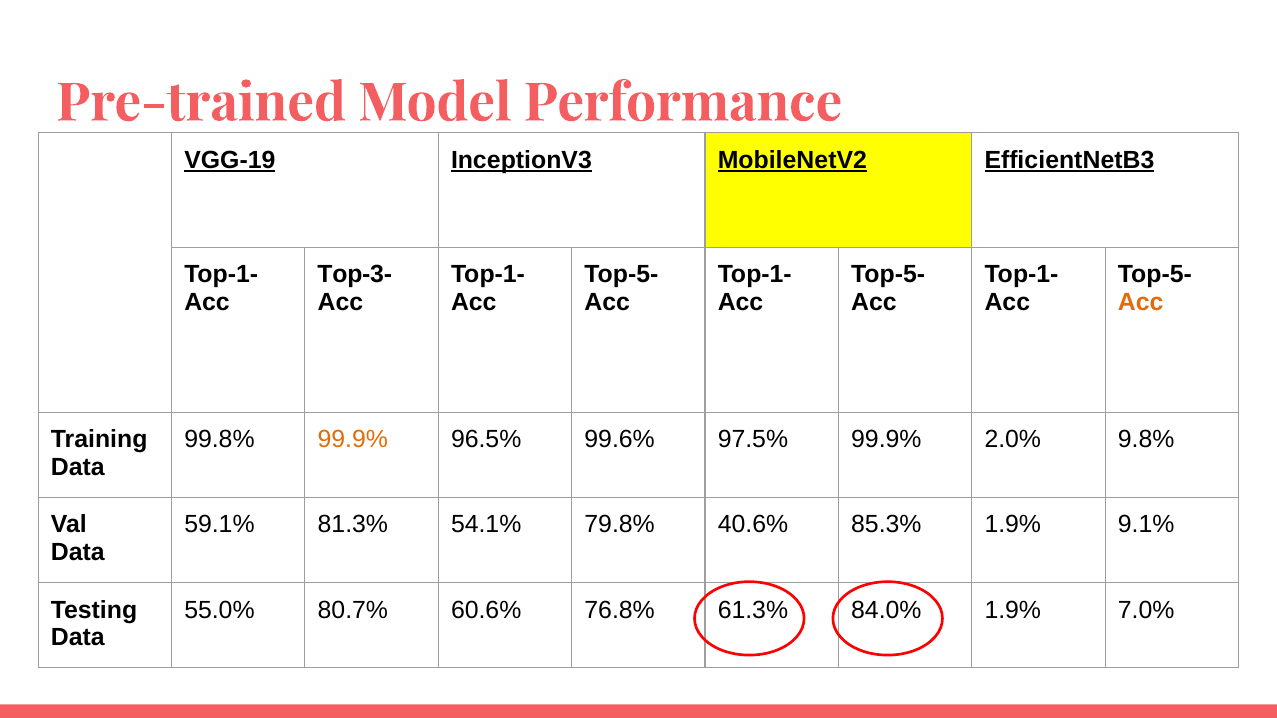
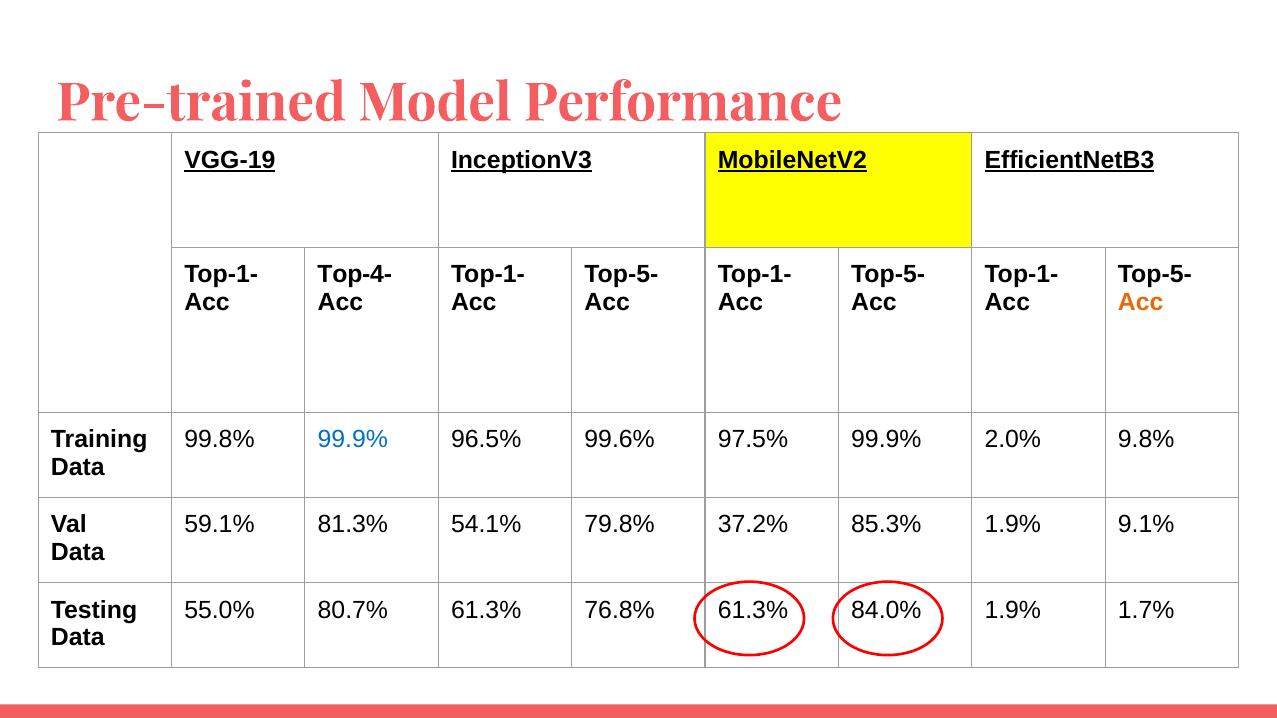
Top-3-: Top-3- -> Top-4- (355, 275)
99.9% colour: orange -> blue (353, 440)
40.6%: 40.6% -> 37.2% (753, 525)
80.7% 60.6%: 60.6% -> 61.3% (486, 610)
7.0%: 7.0% -> 1.7% (1146, 610)
